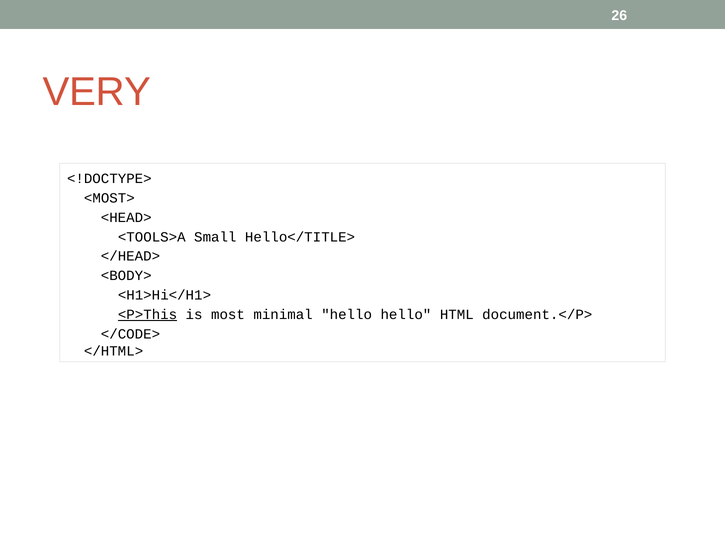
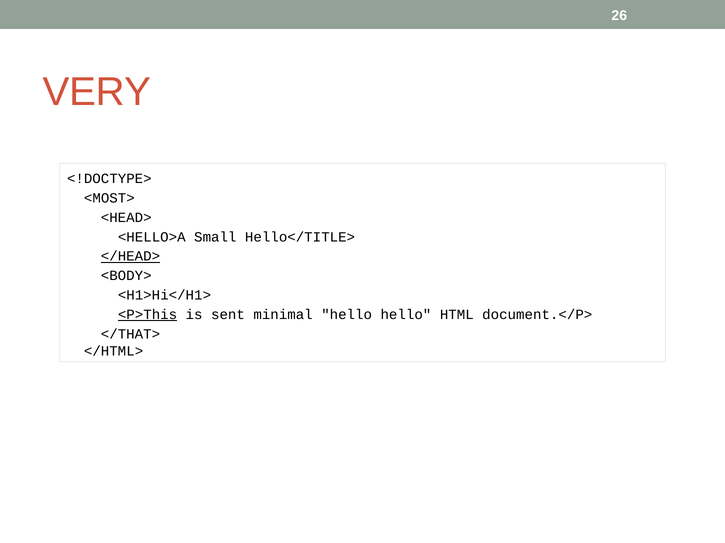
<TOOLS>A: <TOOLS>A -> <HELLO>A (152, 237)
</HEAD> underline: none -> present (130, 257)
most: most -> sent (228, 315)
</CODE>: </CODE> -> </THAT> (130, 334)
